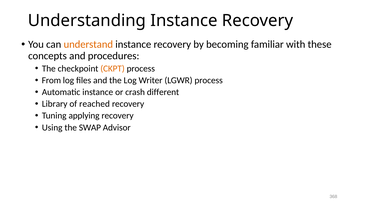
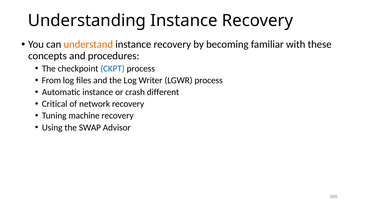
CKPT colour: orange -> blue (113, 68)
Library: Library -> Critical (55, 104)
reached: reached -> network (95, 104)
applying: applying -> machine (84, 115)
